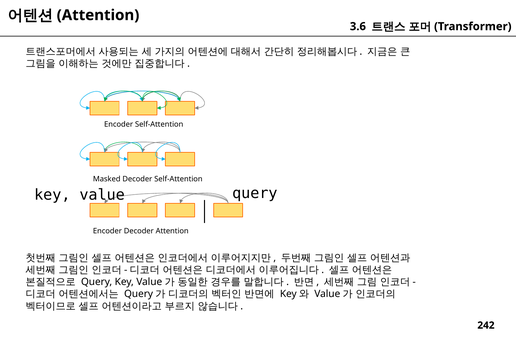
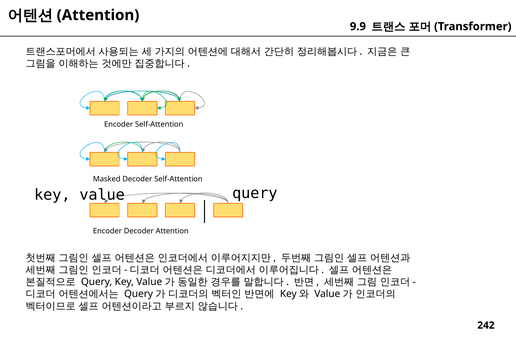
3.6: 3.6 -> 9.9 (358, 26)
